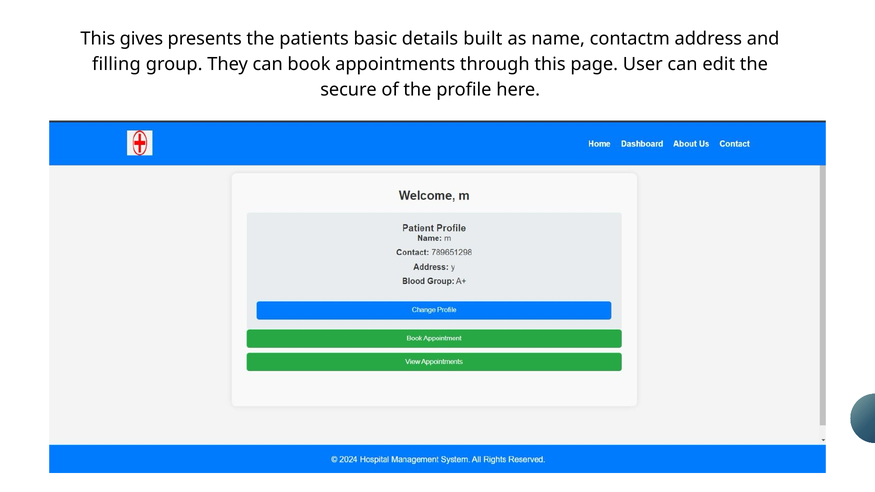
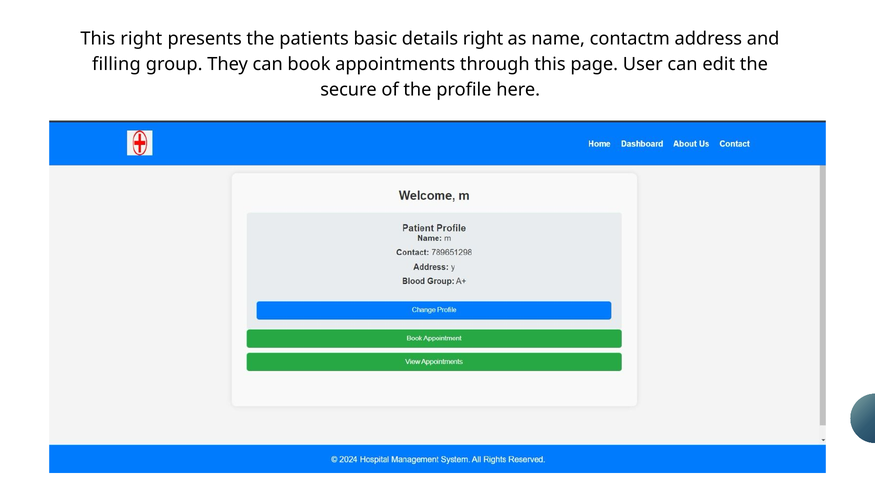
This gives: gives -> right (141, 39)
details built: built -> right (483, 39)
